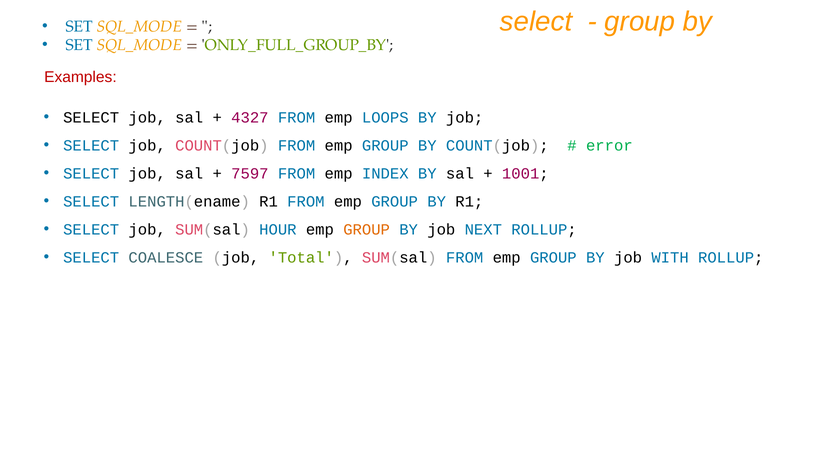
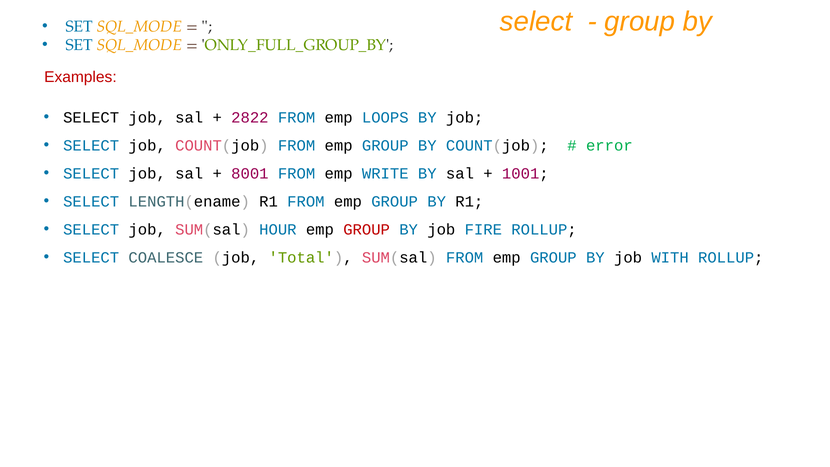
4327: 4327 -> 2822 (250, 117)
7597: 7597 -> 8001 (250, 174)
INDEX: INDEX -> WRITE (385, 174)
GROUP colour: orange -> red (367, 230)
NEXT: NEXT -> FIRE (483, 230)
